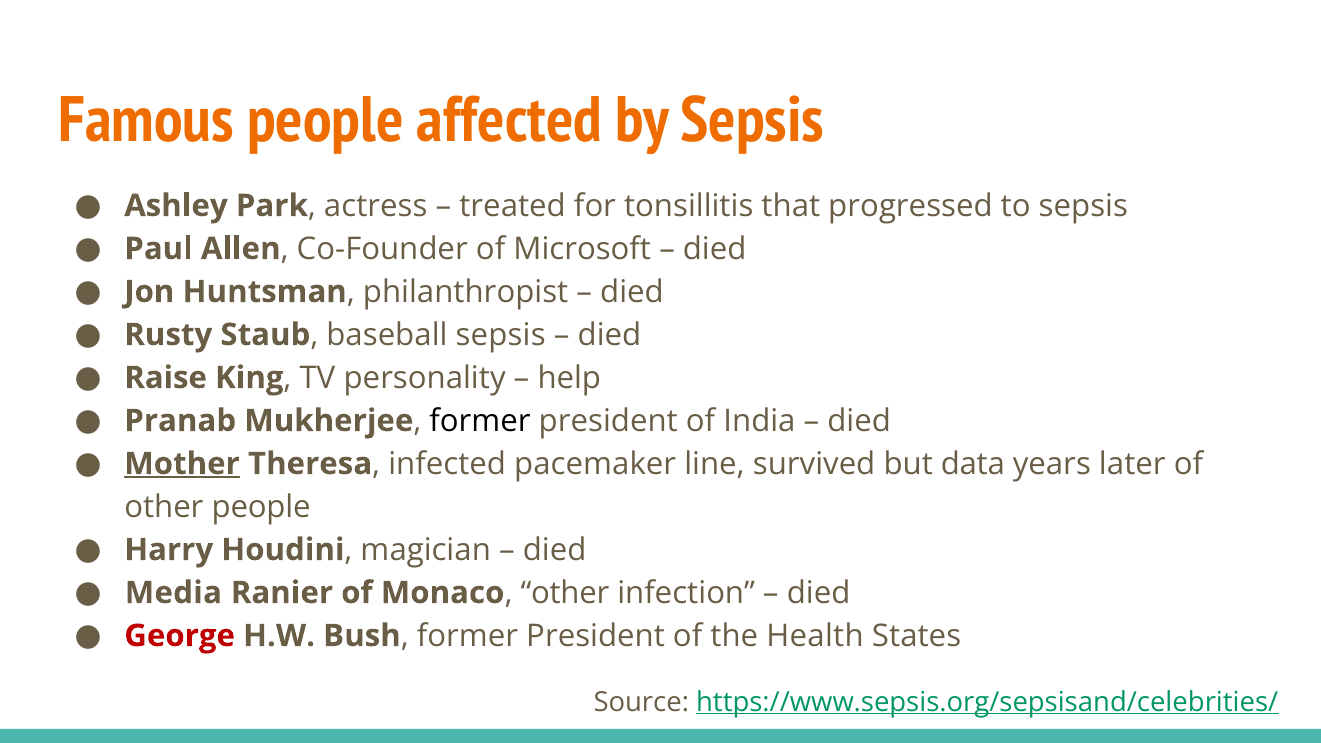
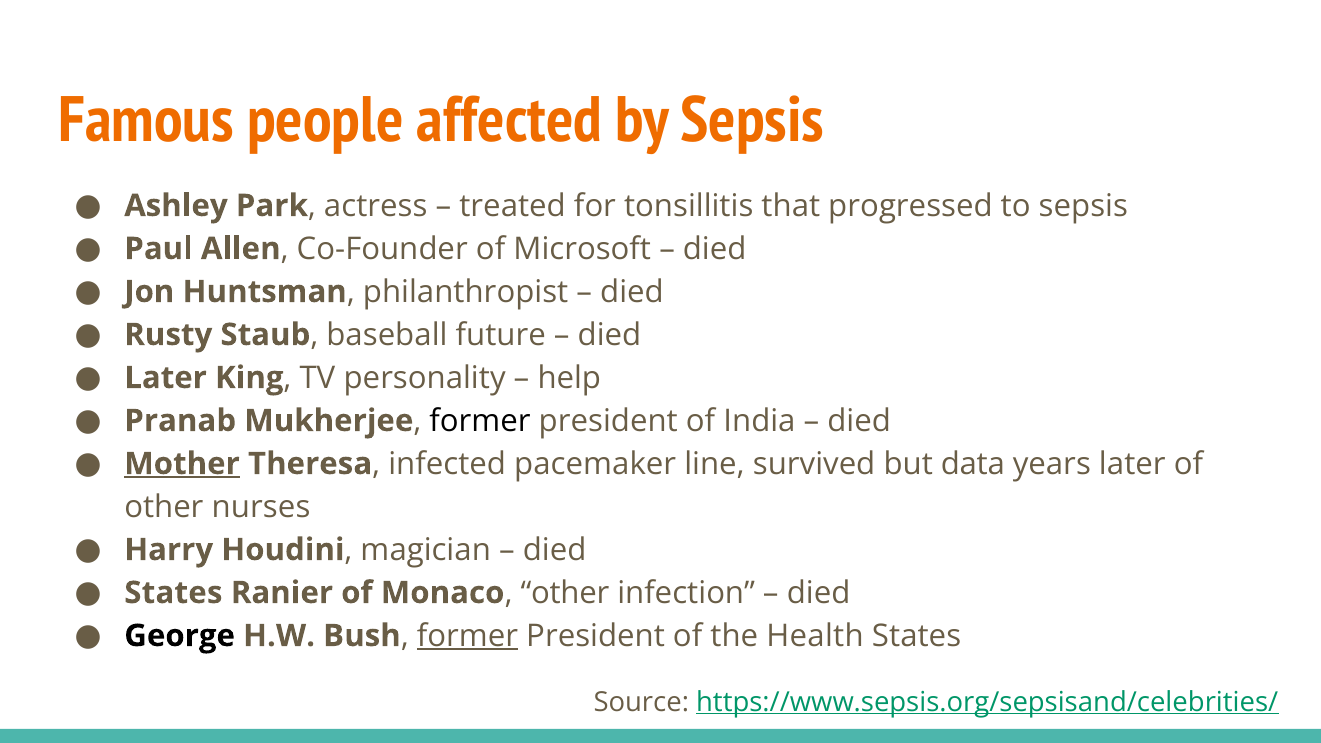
baseball sepsis: sepsis -> future (501, 335)
Raise: Raise -> Later (166, 378)
other people: people -> nurses (261, 507)
Media: Media -> States (173, 593)
George colour: red -> black (180, 636)
former underline: none -> present (468, 636)
